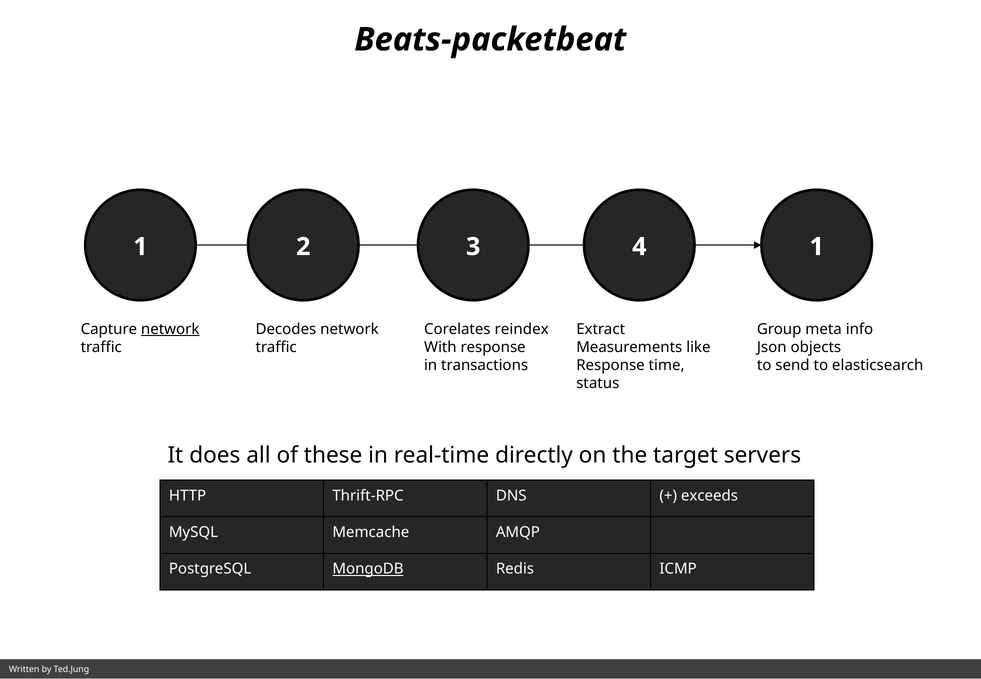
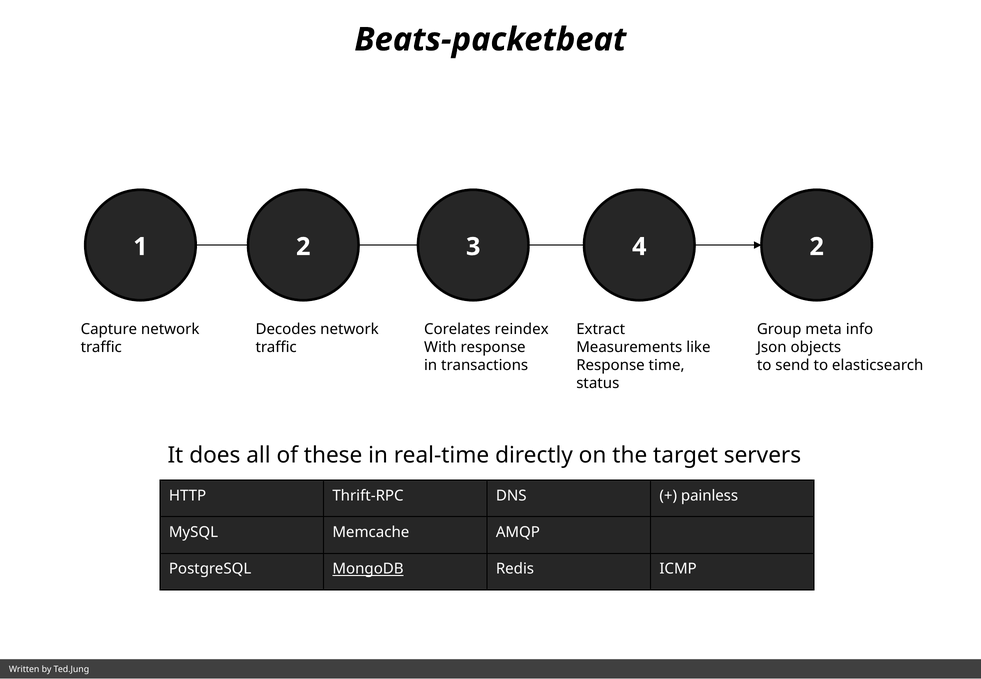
4 1: 1 -> 2 (817, 247)
network underline: present -> none (170, 329)
exceeds: exceeds -> painless (710, 496)
